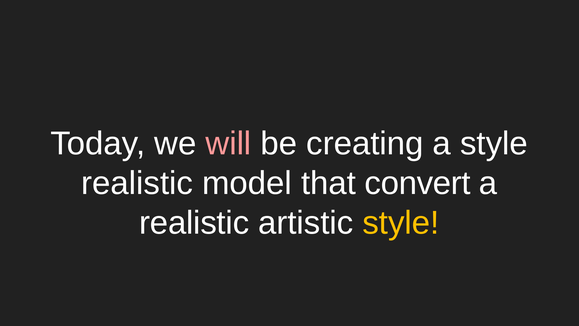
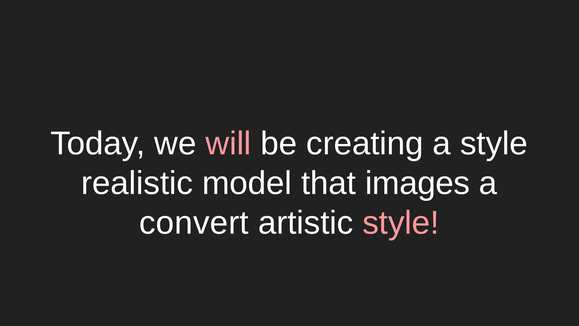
convert: convert -> images (418, 183)
realistic: realistic -> convert (194, 223)
style colour: yellow -> pink (401, 223)
